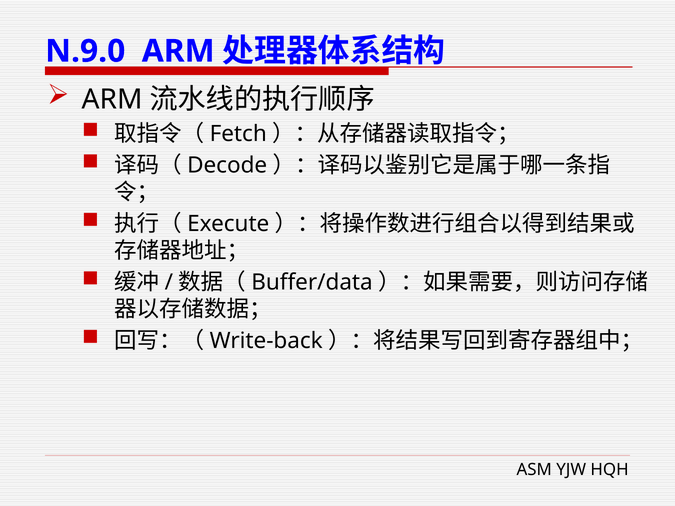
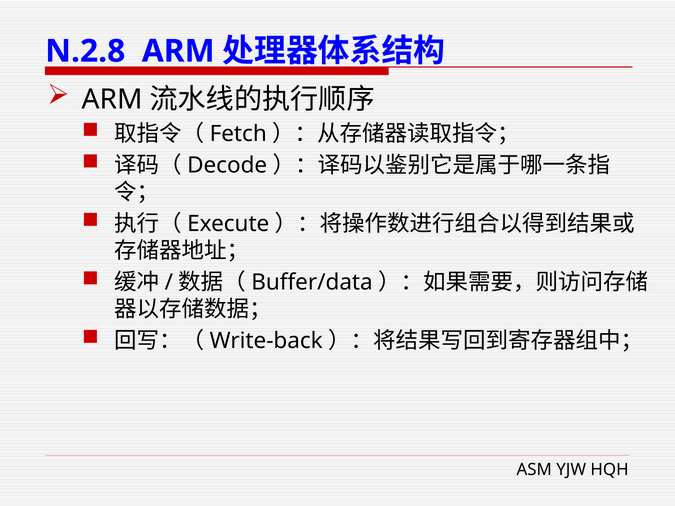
N.9.0: N.9.0 -> N.2.8 (85, 51)
